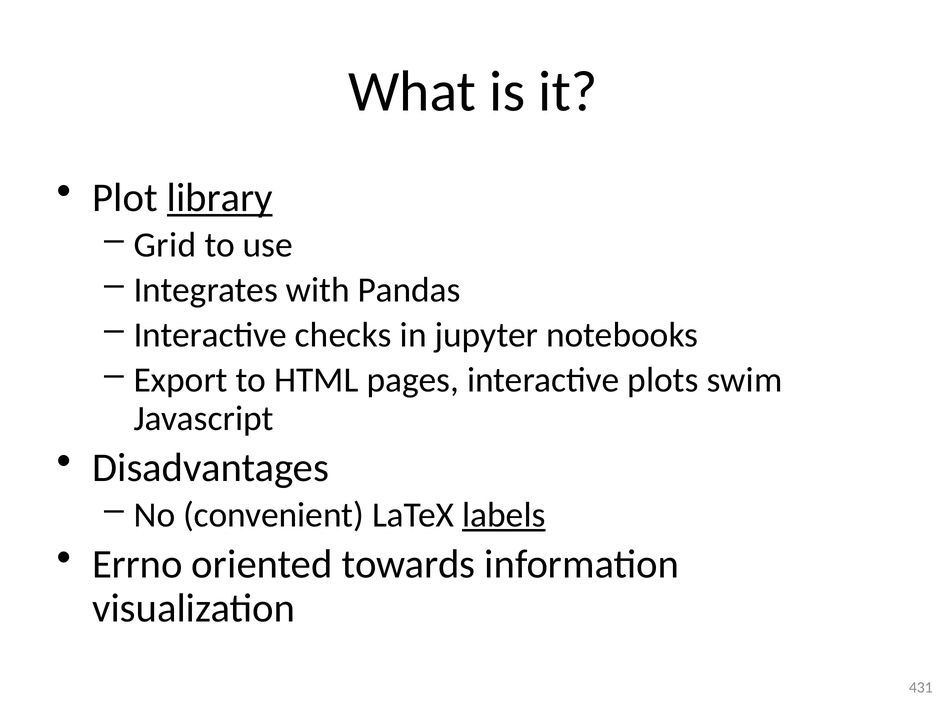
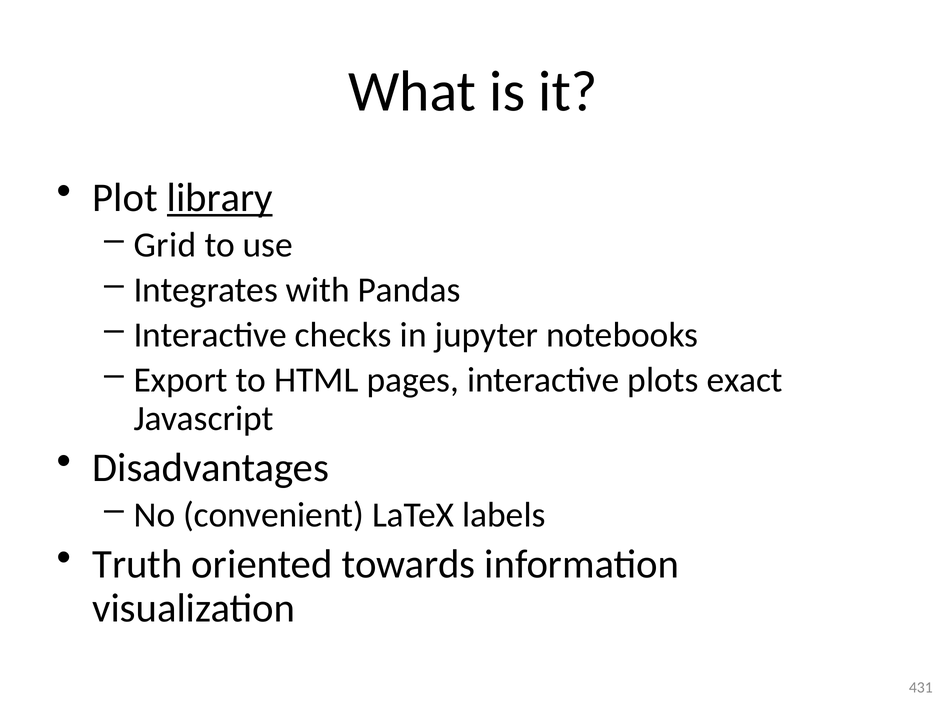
swim: swim -> exact (745, 380)
labels underline: present -> none (504, 515)
Errno: Errno -> Truth (137, 564)
